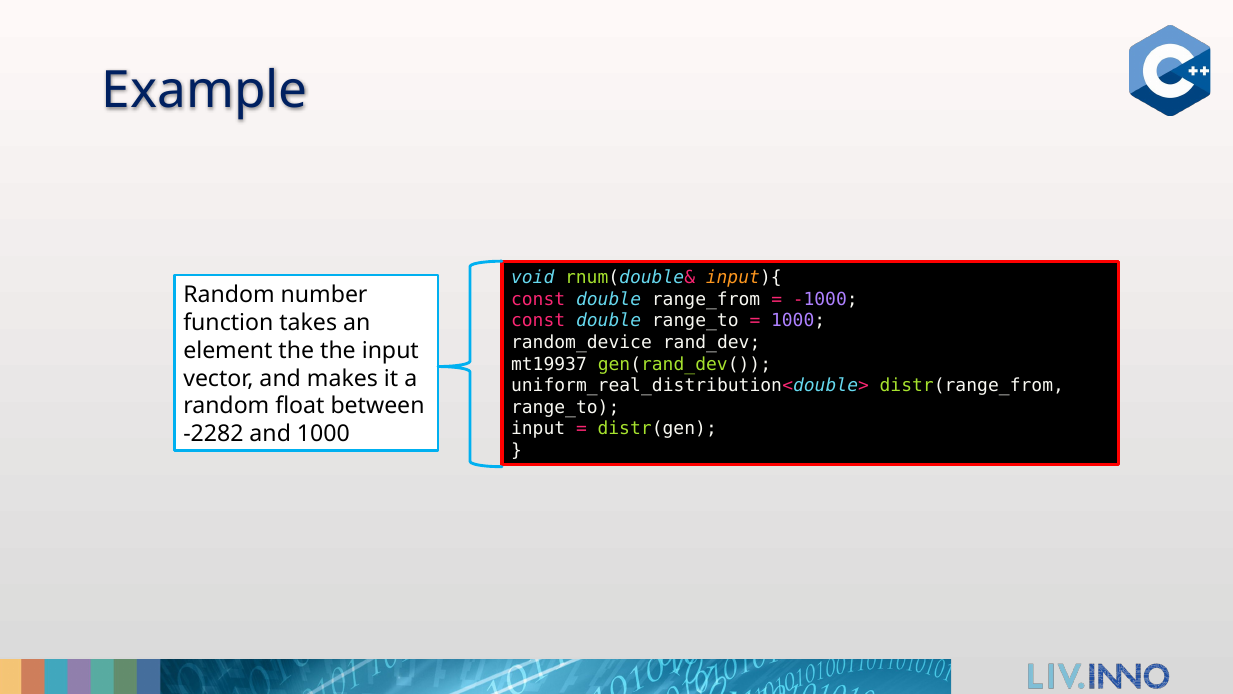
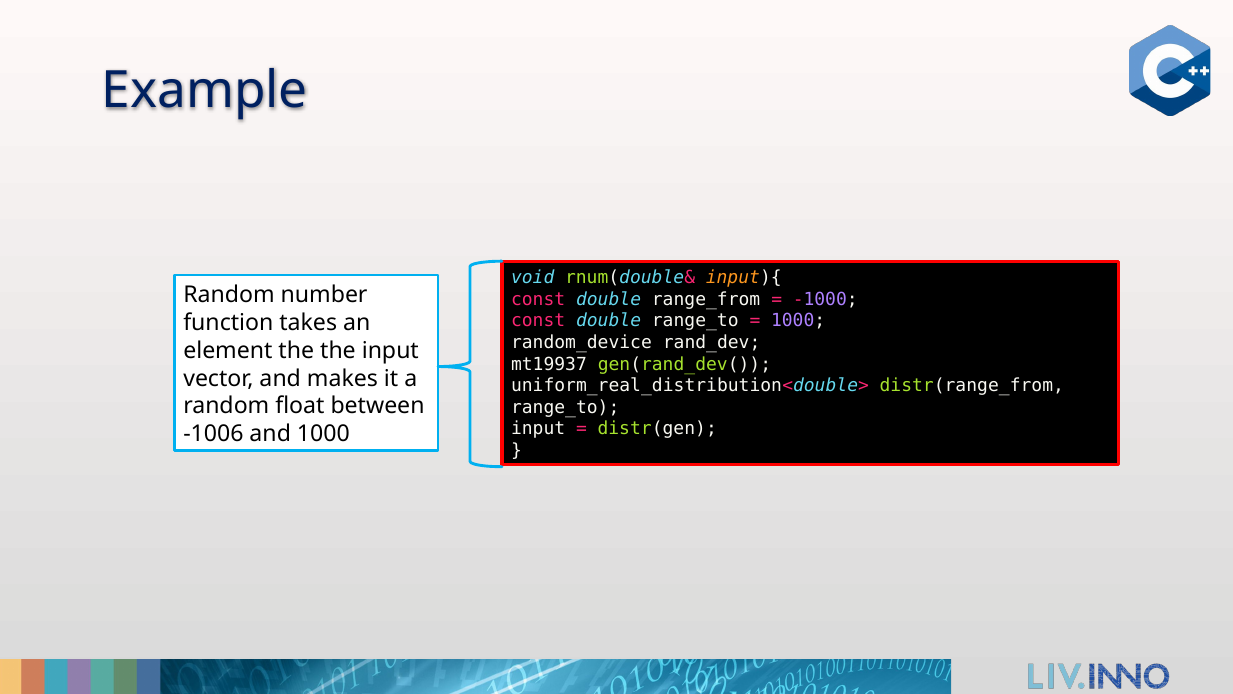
-2282: -2282 -> -1006 (213, 434)
